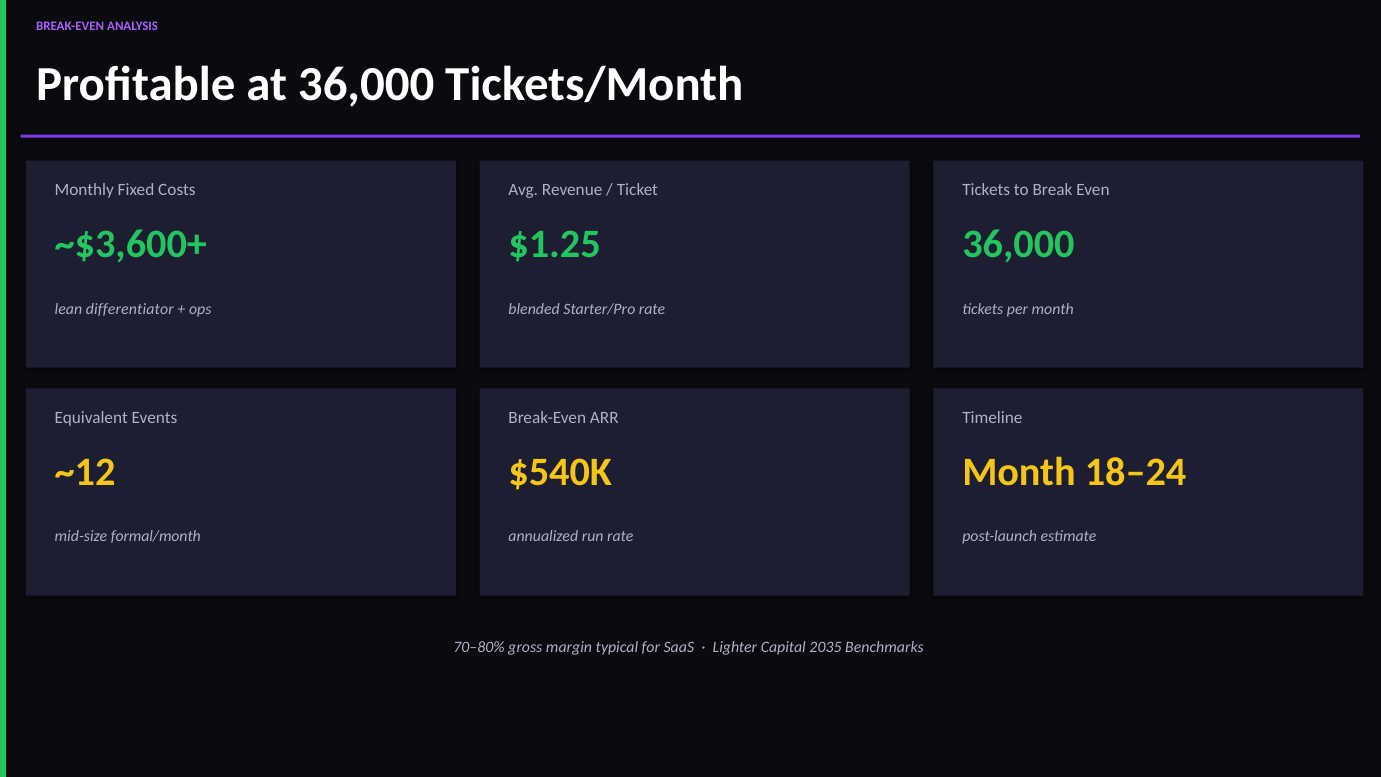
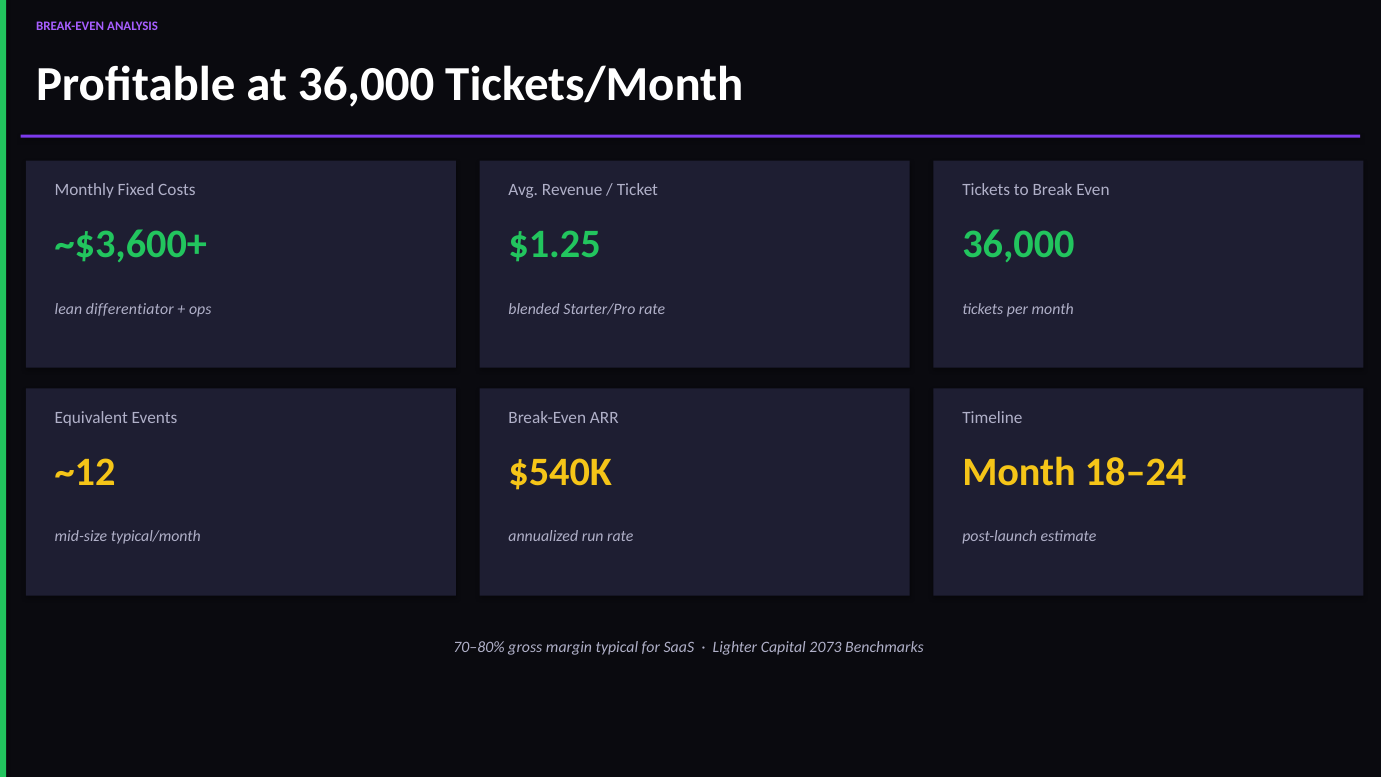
formal/month: formal/month -> typical/month (156, 537)
2035: 2035 -> 2073 (826, 648)
